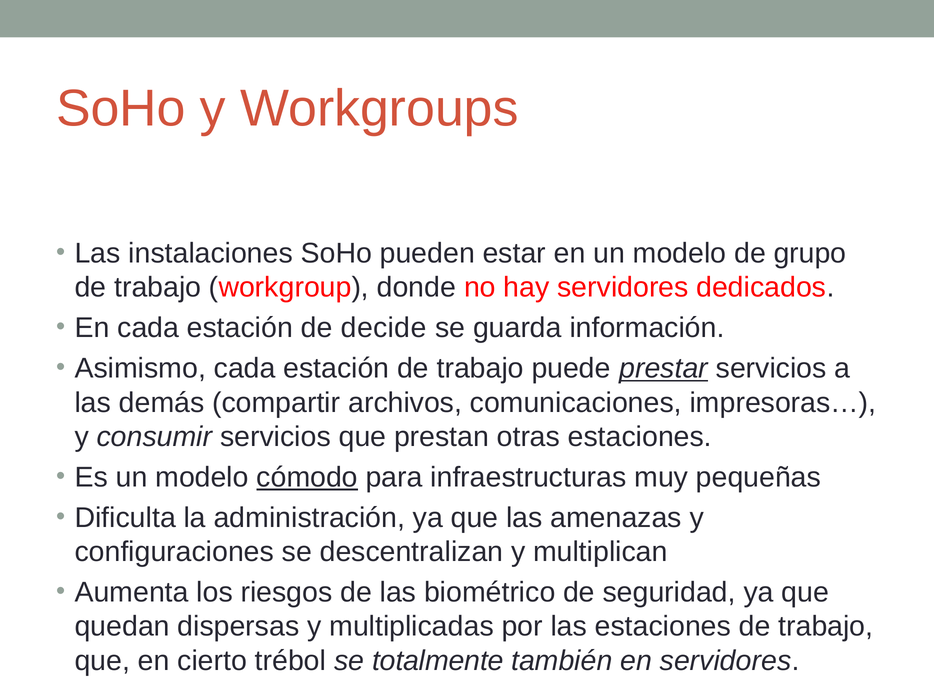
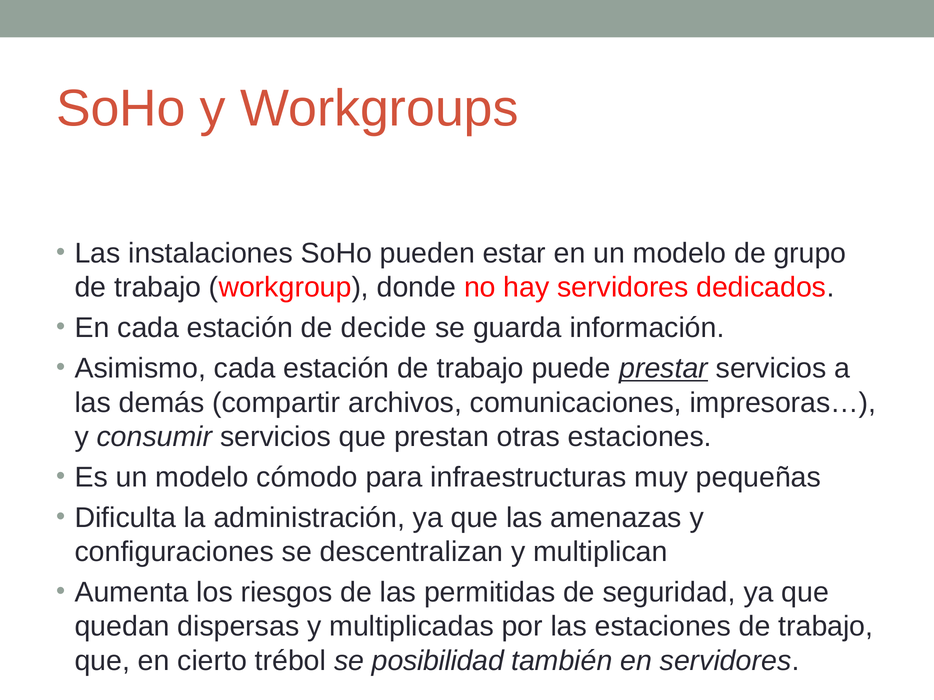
cómodo underline: present -> none (307, 478)
biométrico: biométrico -> permitidas (490, 593)
totalmente: totalmente -> posibilidad (438, 661)
